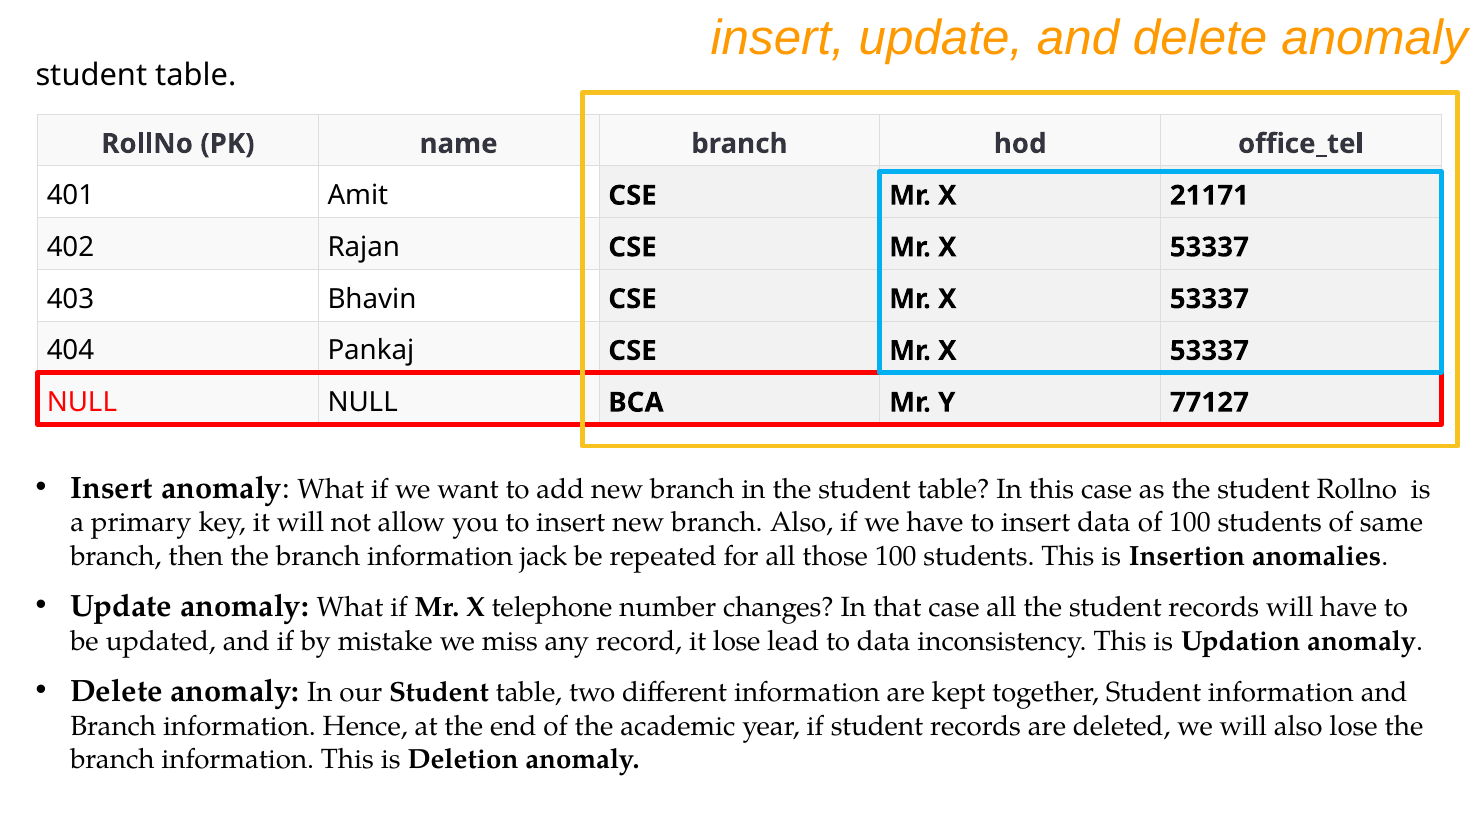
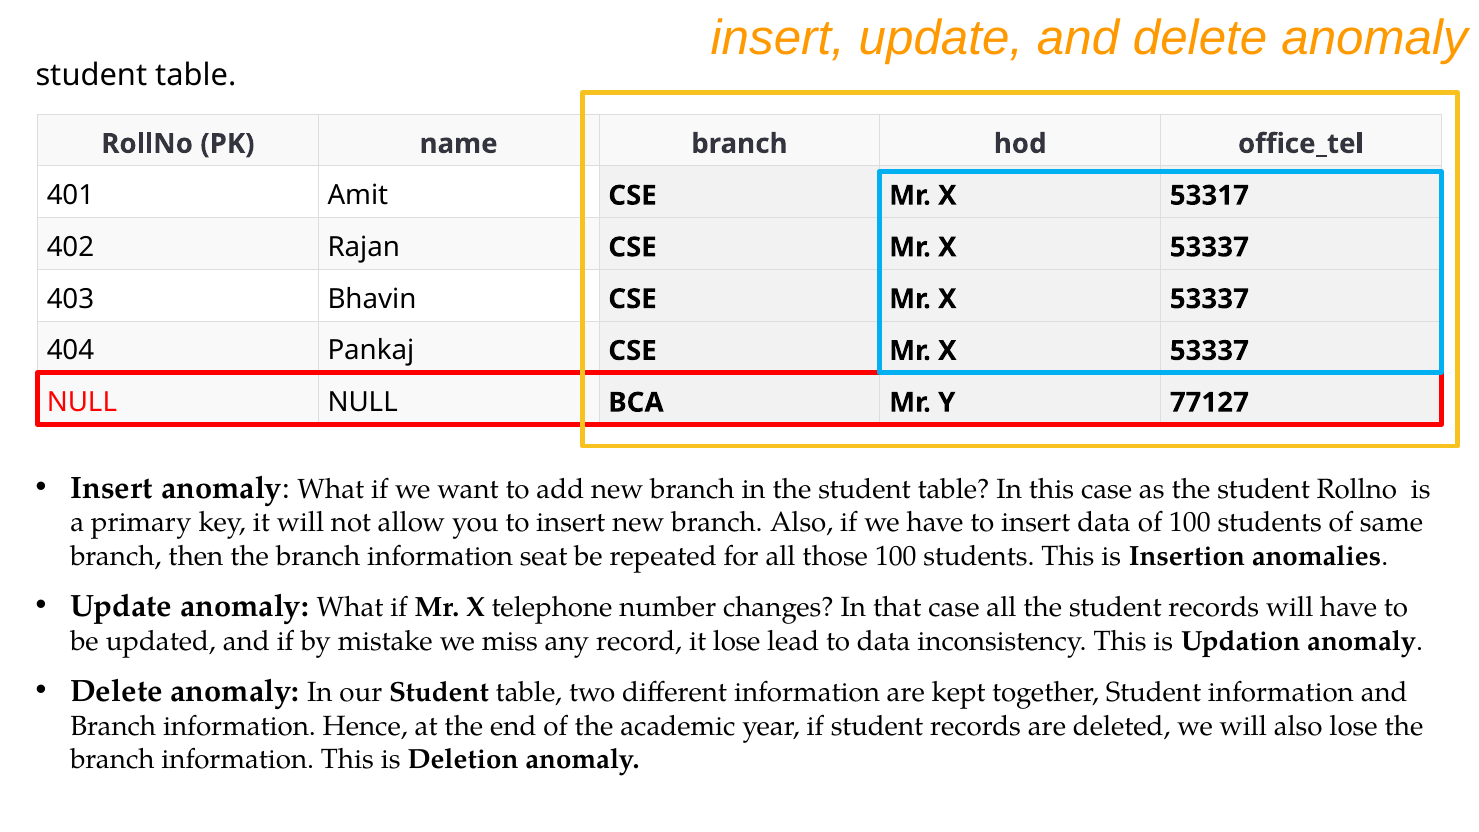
21171: 21171 -> 53317 (1209, 195)
jack: jack -> seat (544, 556)
